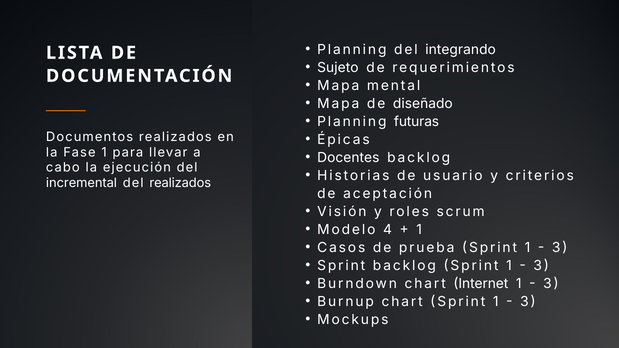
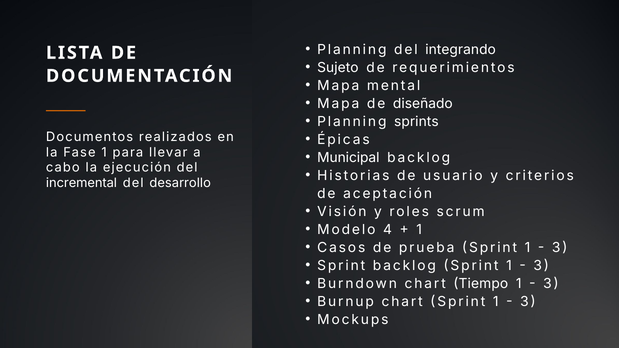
futuras: futuras -> sprints (416, 122)
Docentes: Docentes -> Municipal (348, 158)
del realizados: realizados -> desarrollo (180, 183)
Internet: Internet -> Tiempo (481, 284)
